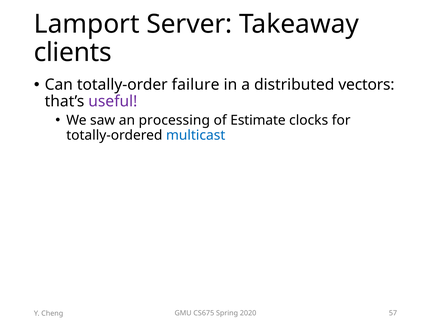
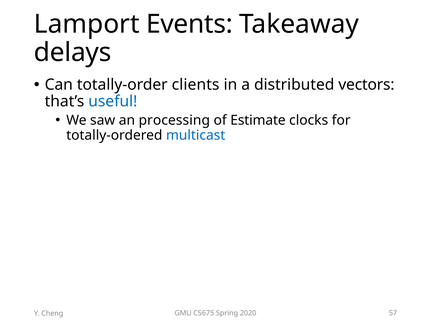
Server: Server -> Events (189, 24)
clients: clients -> delays (73, 53)
failure: failure -> clients (196, 85)
useful colour: purple -> blue (113, 102)
